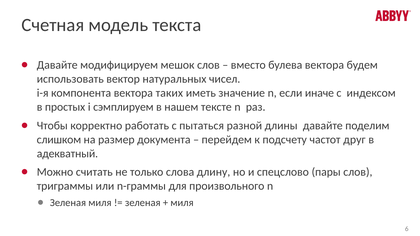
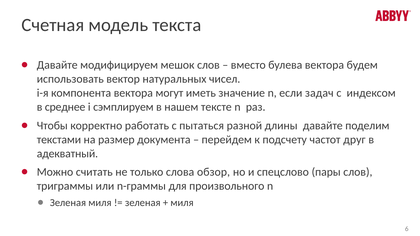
таких: таких -> могут (169, 93)
иначе: иначе -> задач (319, 93)
простых: простых -> среднее (65, 107)
слишком: слишком -> текстами (59, 140)
длину: длину -> обзор (214, 172)
